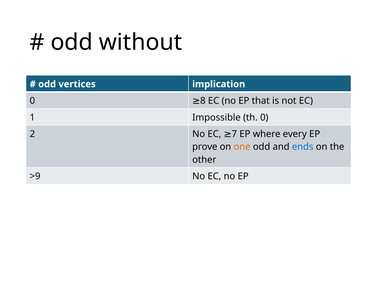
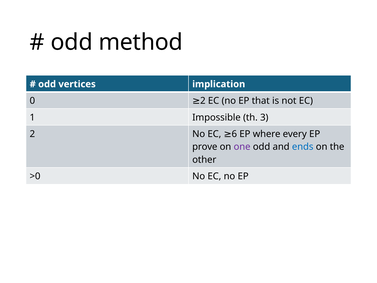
without: without -> method (141, 42)
8: 8 -> 2 (203, 101)
th 0: 0 -> 3 (264, 117)
7: 7 -> 6 (234, 134)
one colour: orange -> purple (242, 147)
>9: >9 -> >0 (35, 176)
